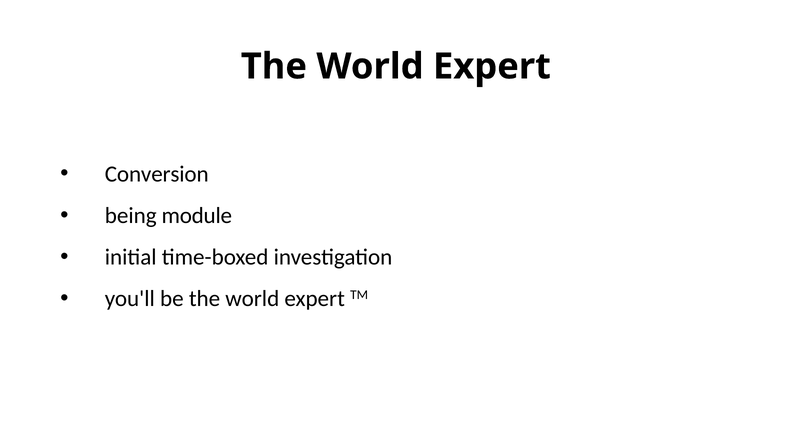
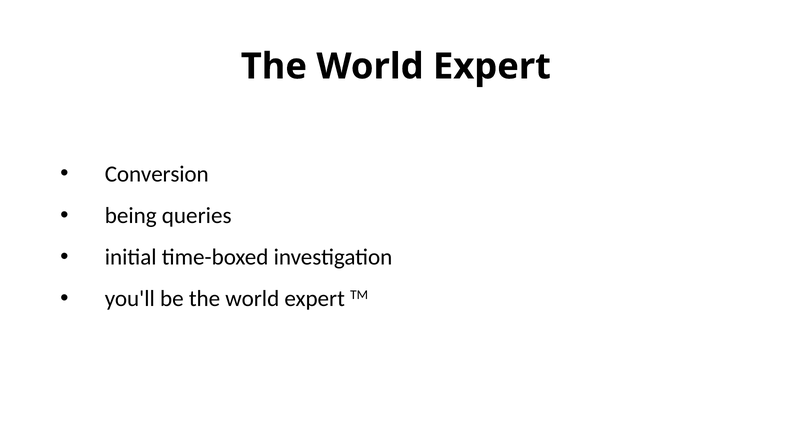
module: module -> queries (197, 216)
